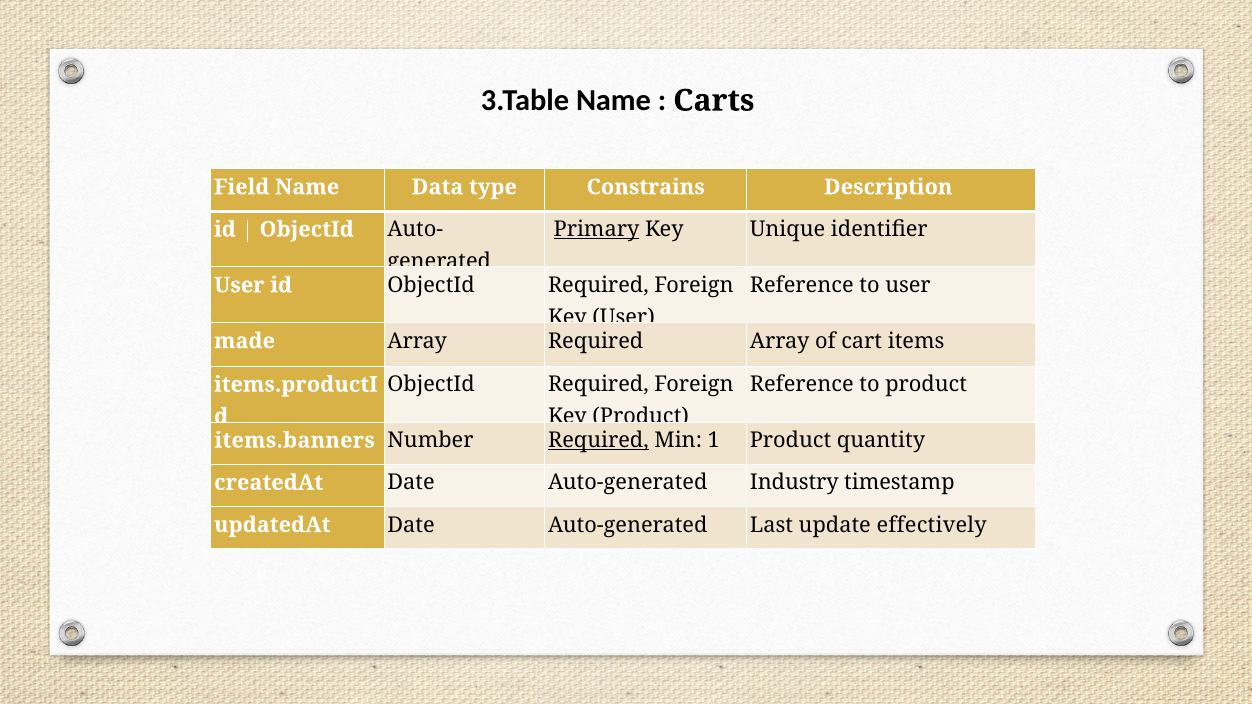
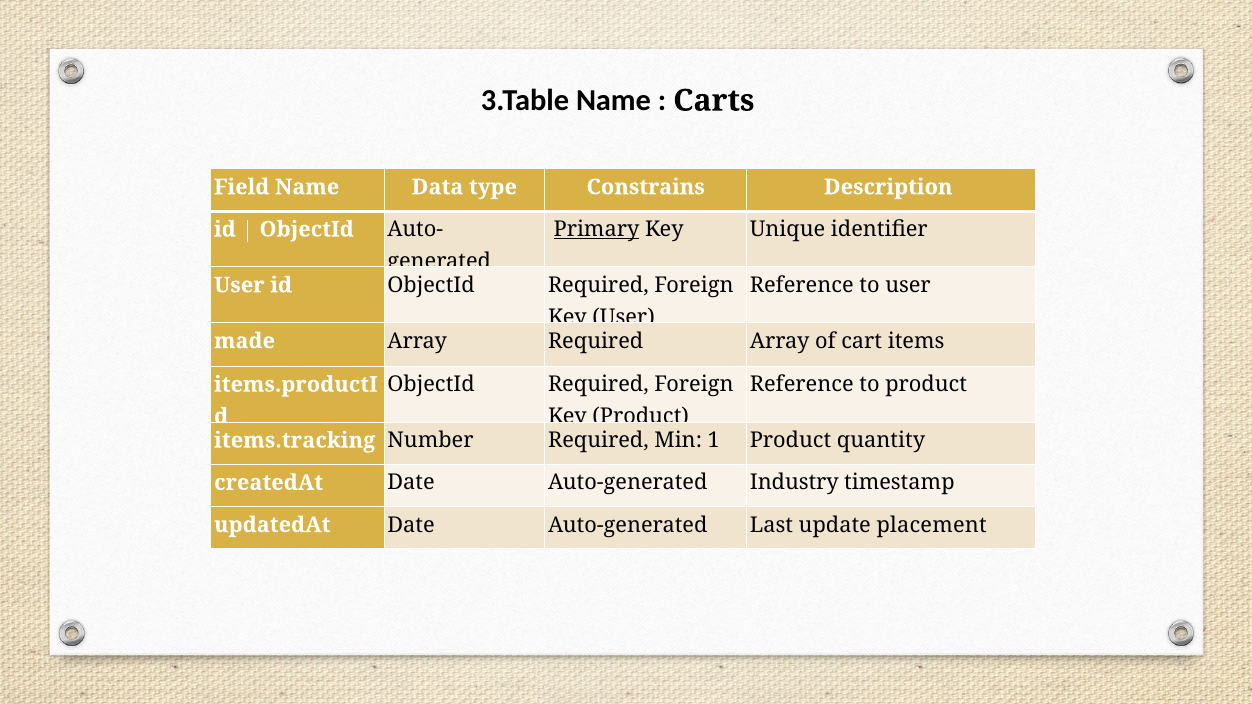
items.banners: items.banners -> items.tracking (295, 441)
Required underline: present -> none (598, 441)
effectively: effectively -> placement (932, 525)
